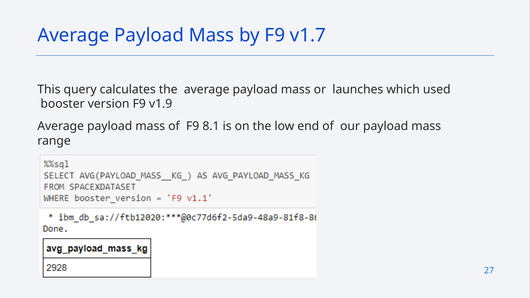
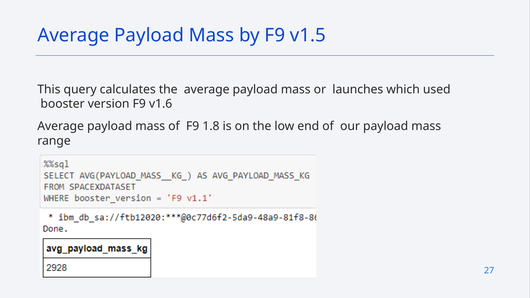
v1.7: v1.7 -> v1.5 (308, 35)
v1.9: v1.9 -> v1.6 (161, 104)
8.1: 8.1 -> 1.8 (211, 126)
